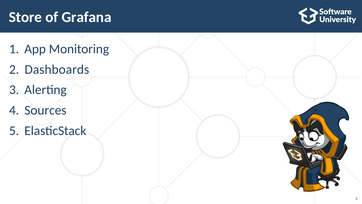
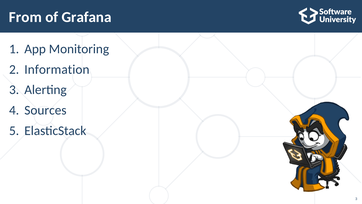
Store: Store -> From (25, 17)
Dashboards: Dashboards -> Information (57, 69)
